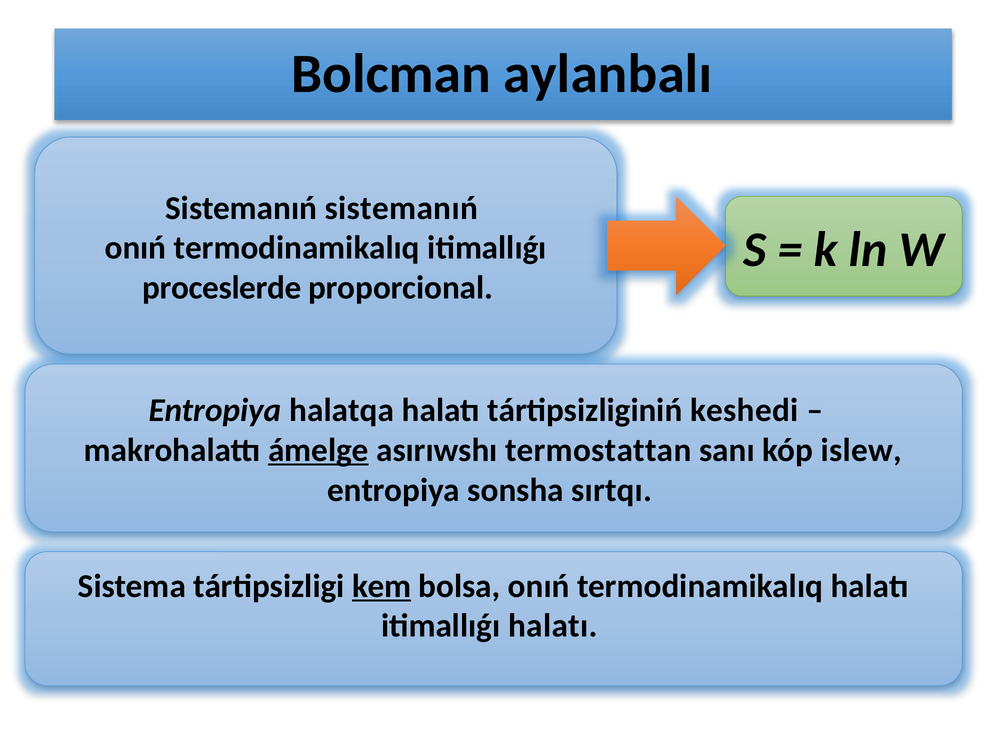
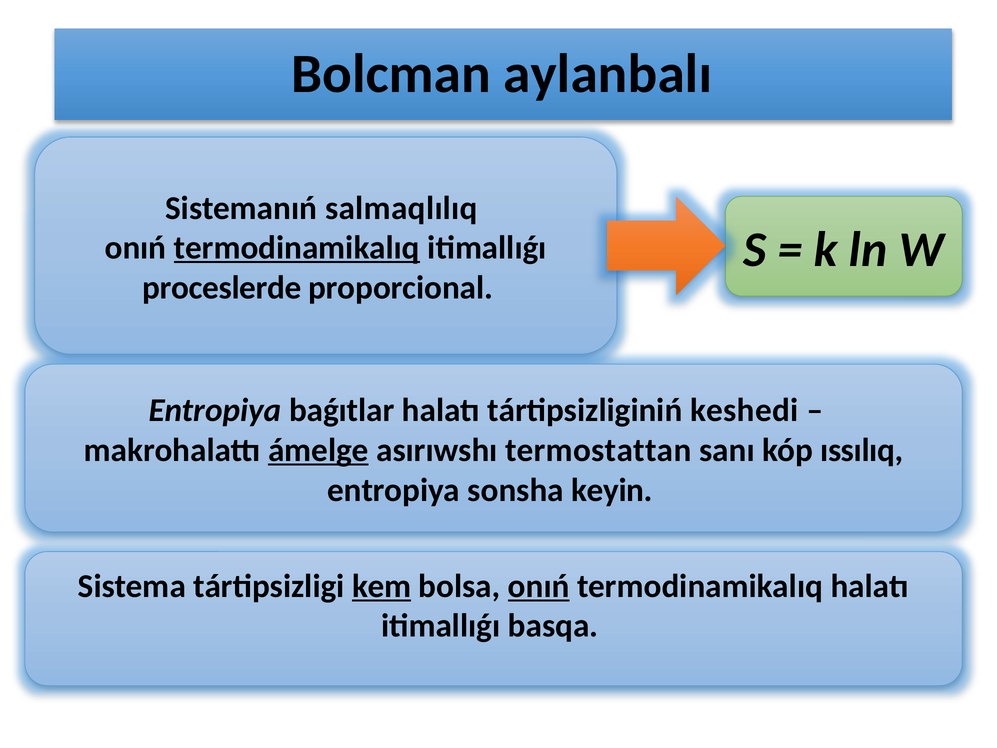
Sistemanıń sistemanıń: sistemanıń -> salmaqlılıq (401, 208)
termodinamikalıq underline: none -> present (297, 248)
halatqa: halatqa -> baǵıtlar (342, 410)
islew: islew -> ıssılıq (862, 450)
sırtqı: sırtqı -> keyin (612, 490)
onıń underline: none -> present (539, 586)
itimallıǵı halatı: halatı -> basqa (553, 626)
